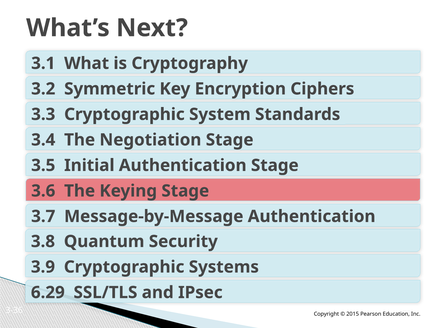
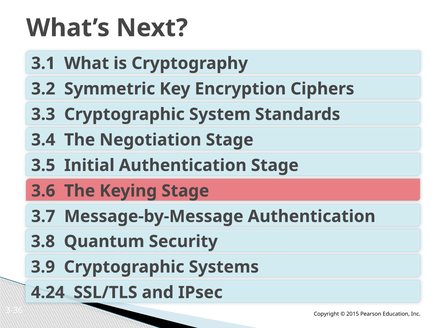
6.29: 6.29 -> 4.24 (48, 292)
